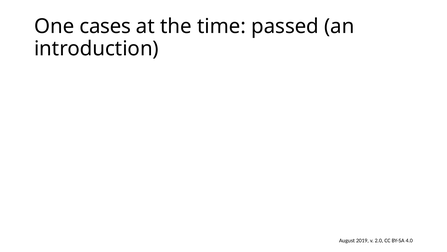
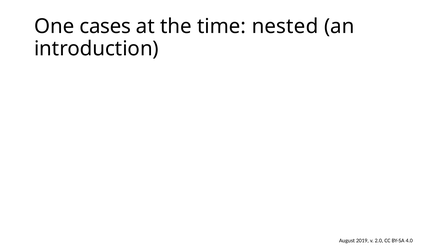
passed: passed -> nested (285, 26)
